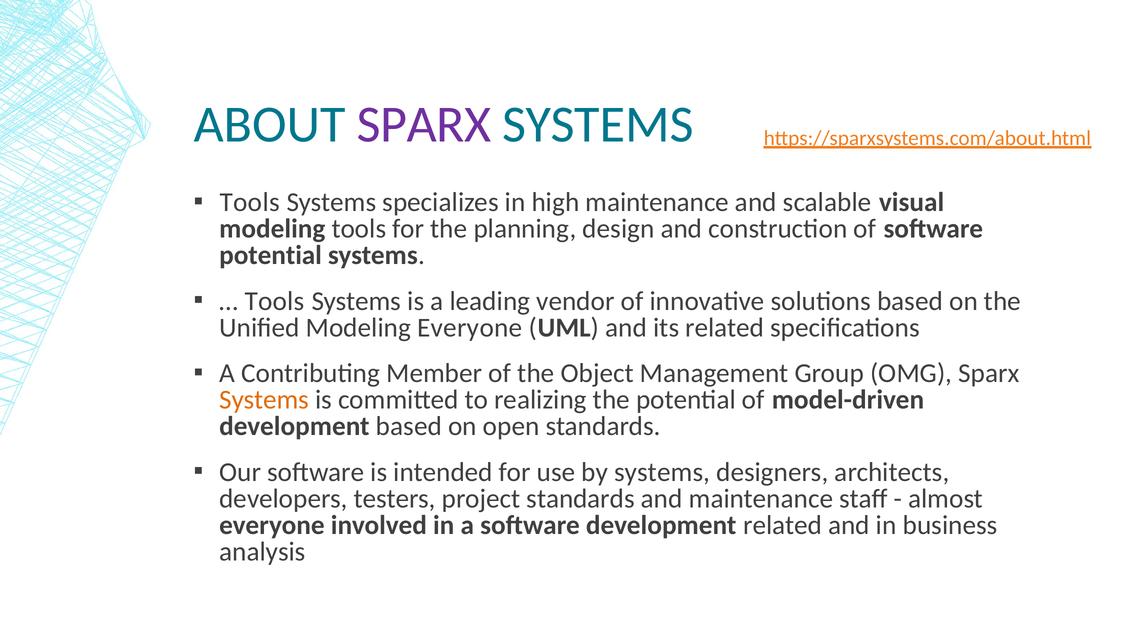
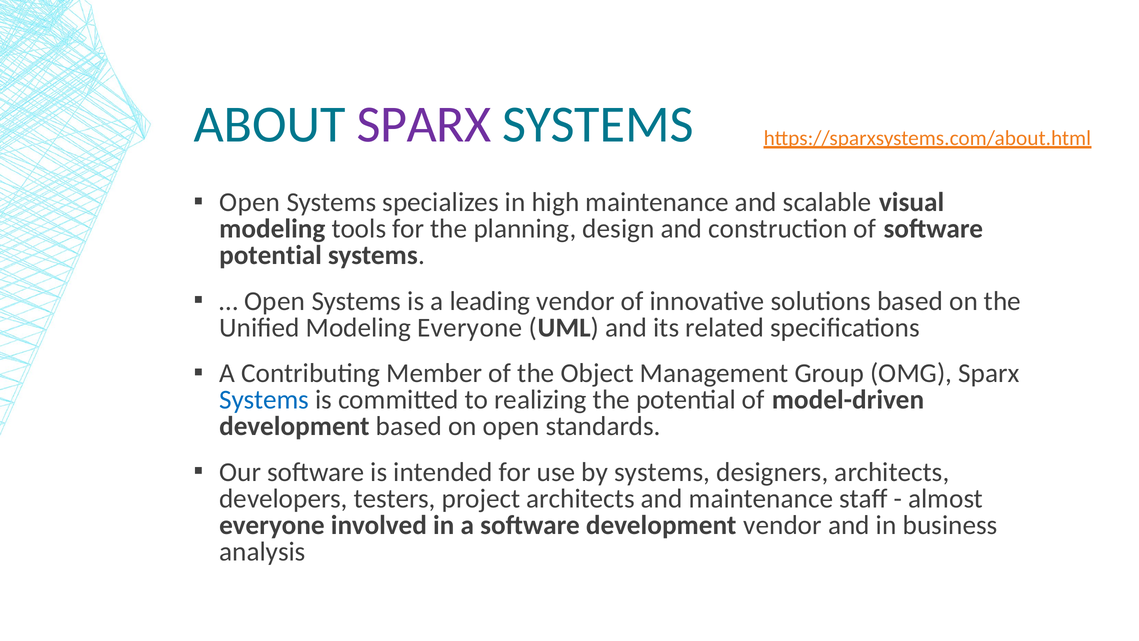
Tools: Tools -> Open (250, 202)
Tools: Tools -> Open (275, 301)
Systems colour: orange -> blue (264, 400)
project standards: standards -> architects (581, 498)
development related: related -> vendor (783, 525)
